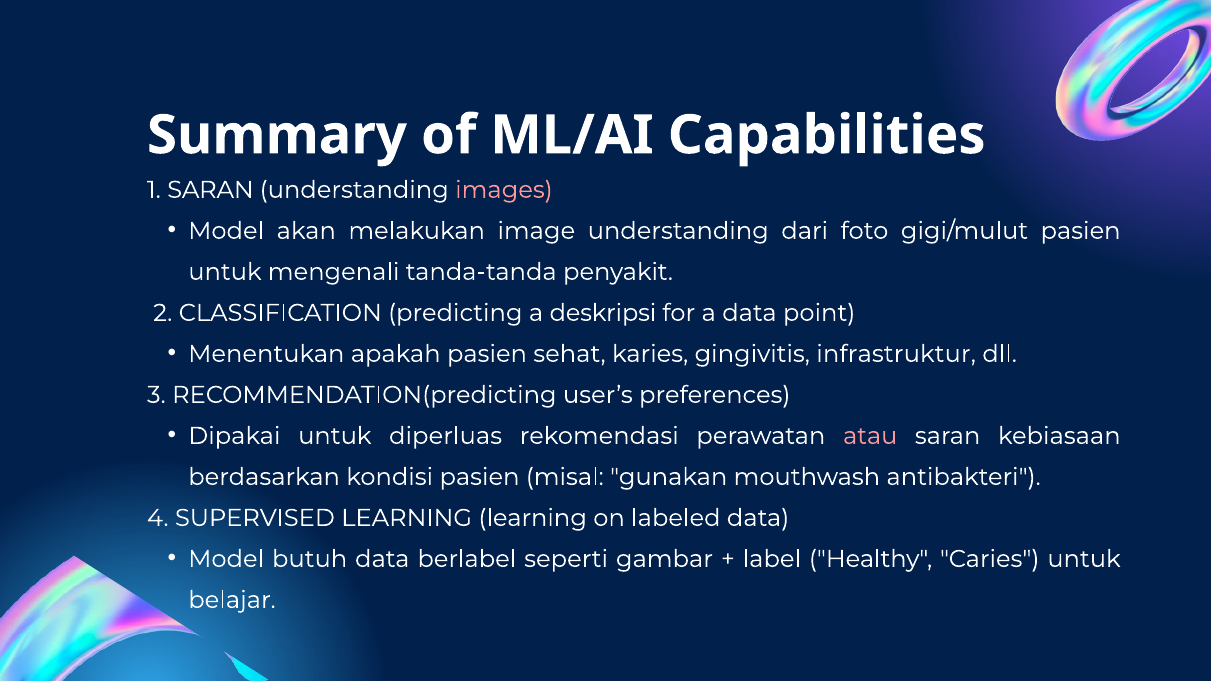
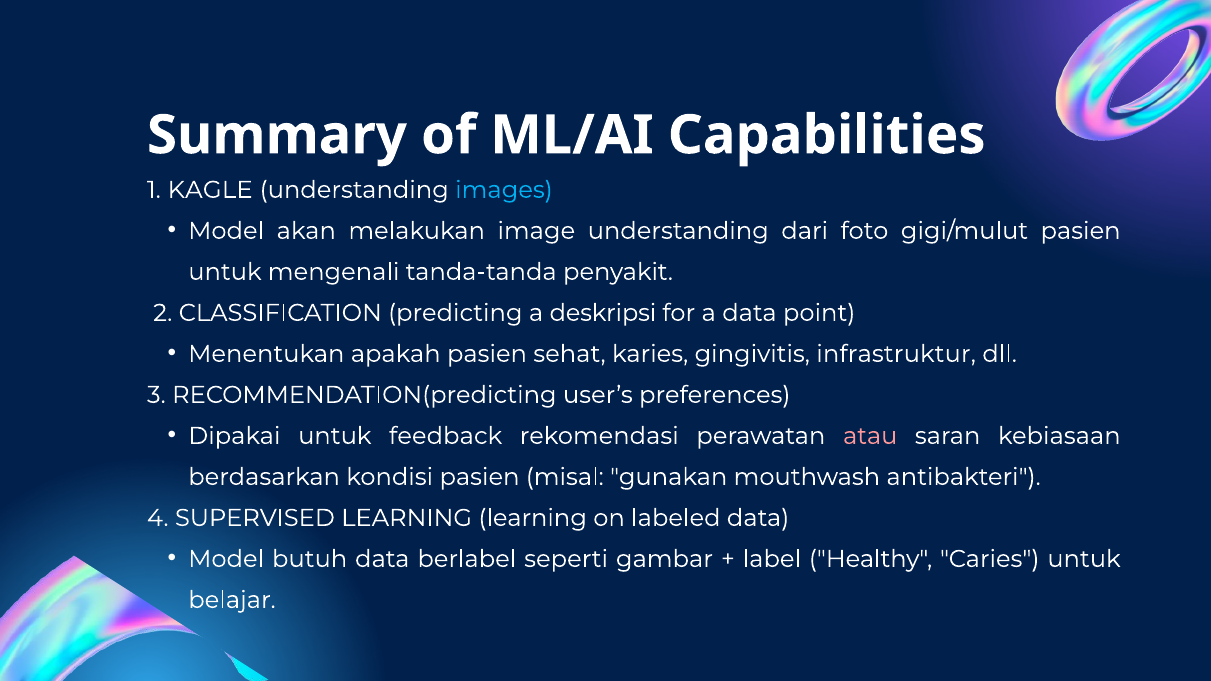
1 SARAN: SARAN -> KAGLE (210, 190)
images colour: pink -> light blue (504, 190)
diperluas: diperluas -> feedback (446, 436)
